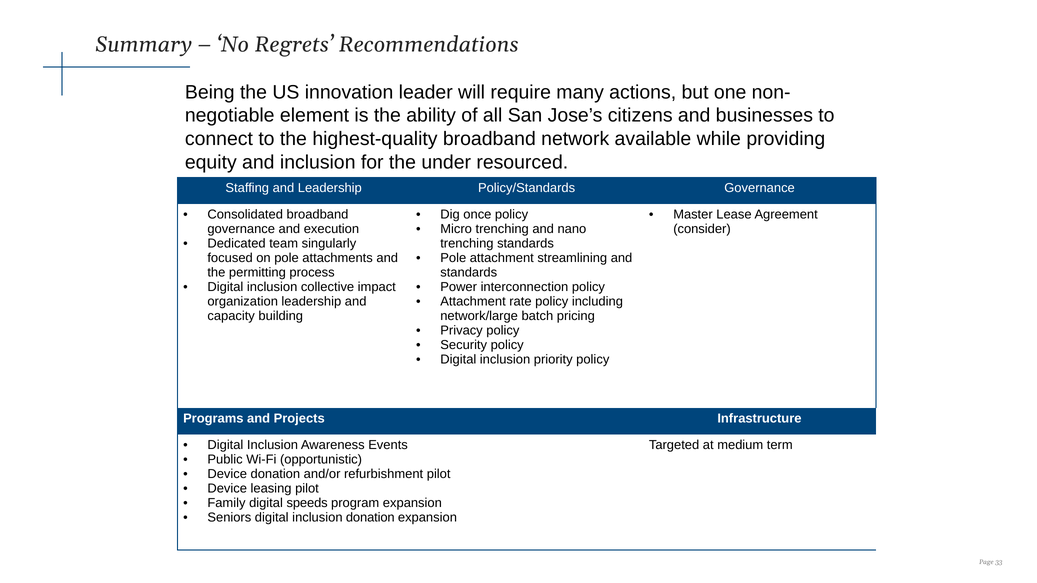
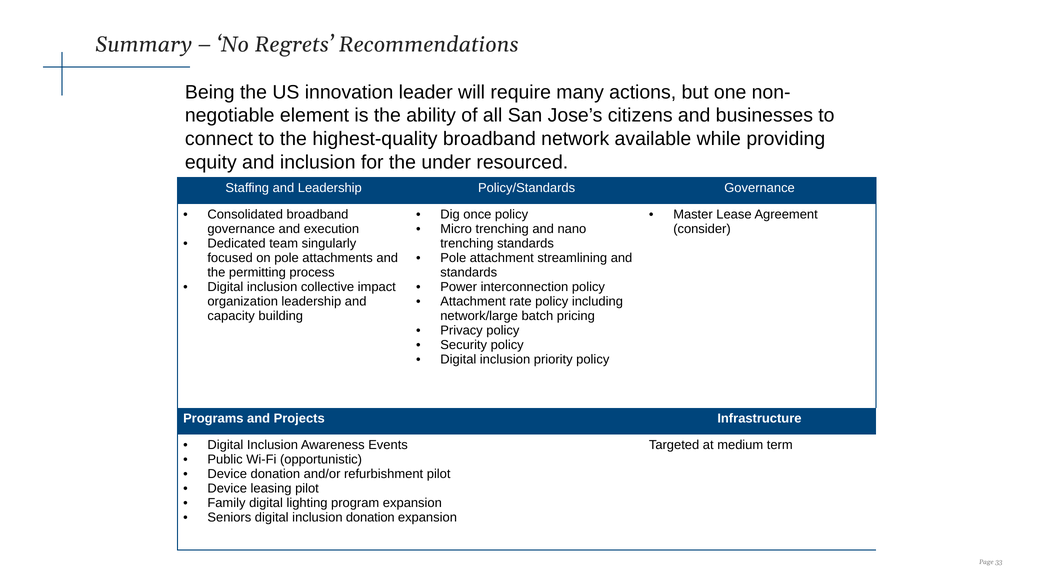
speeds: speeds -> lighting (307, 503)
